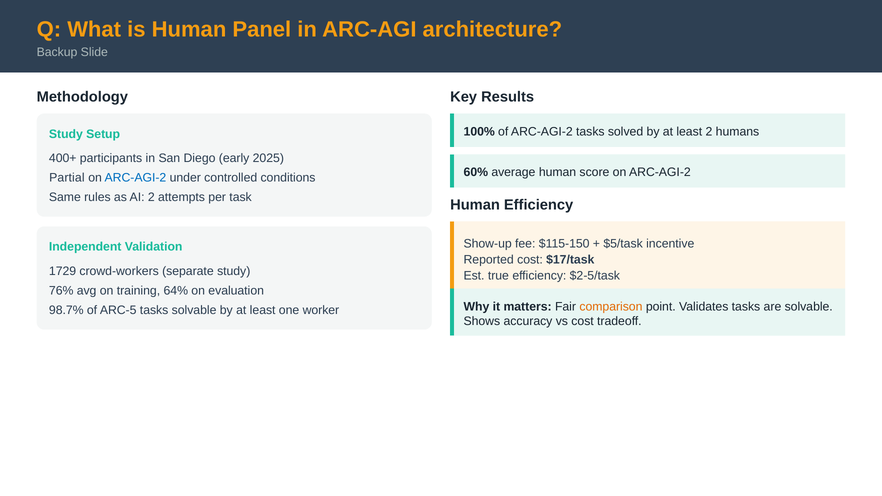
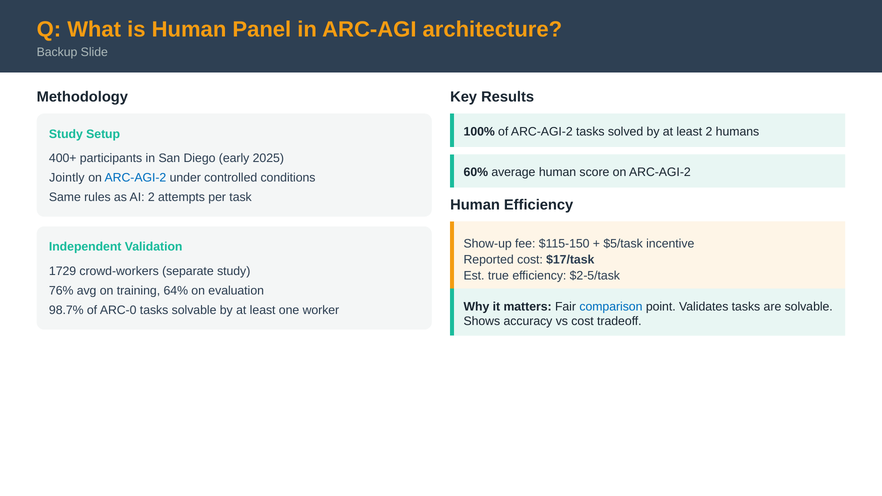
Partial: Partial -> Jointly (67, 178)
comparison colour: orange -> blue (611, 307)
ARC-5: ARC-5 -> ARC-0 (118, 310)
